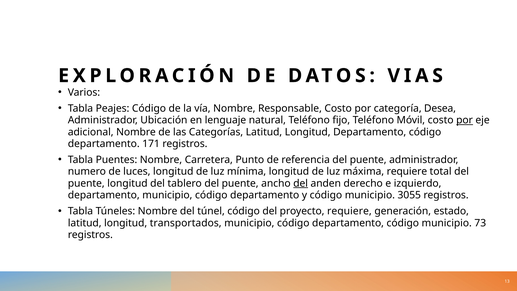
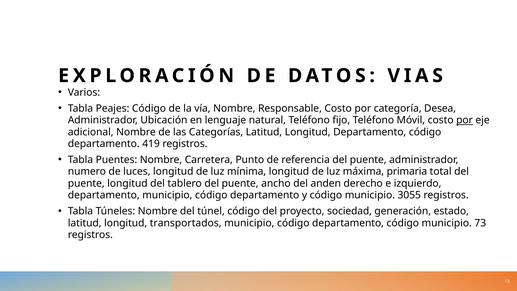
171: 171 -> 419 (151, 144)
máxima requiere: requiere -> primaria (407, 172)
del underline: present -> none (301, 183)
proyecto requiere: requiere -> sociedad (350, 211)
